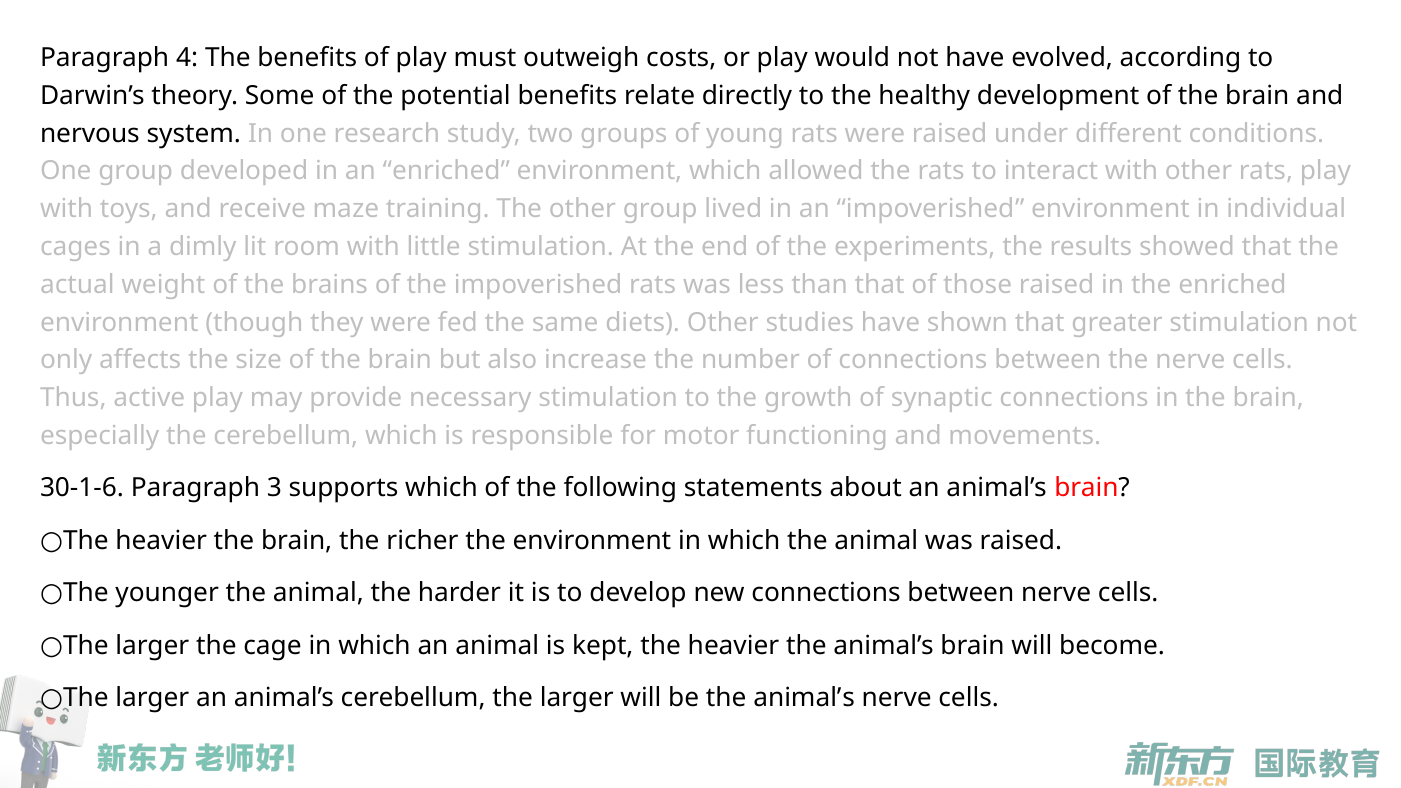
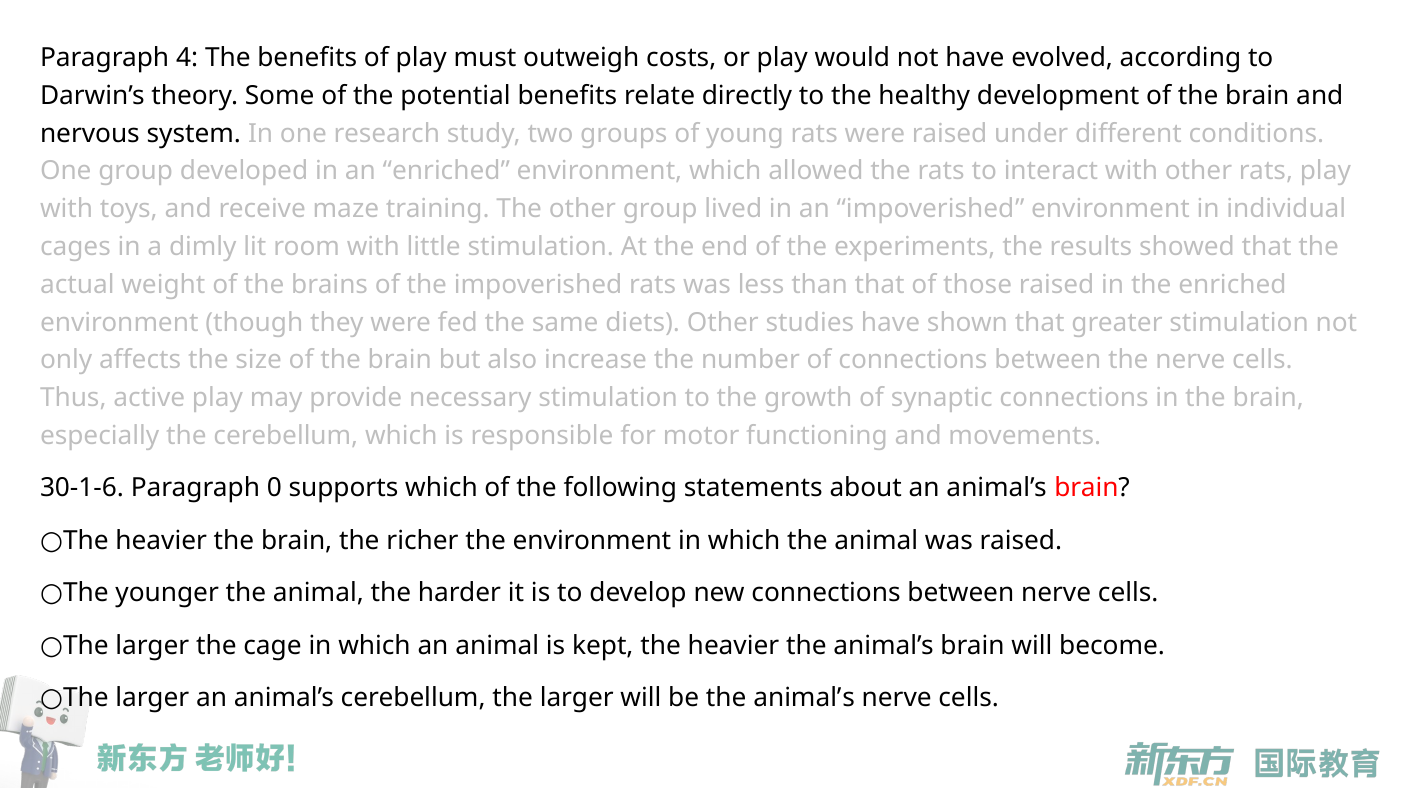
3: 3 -> 0 (274, 488)
